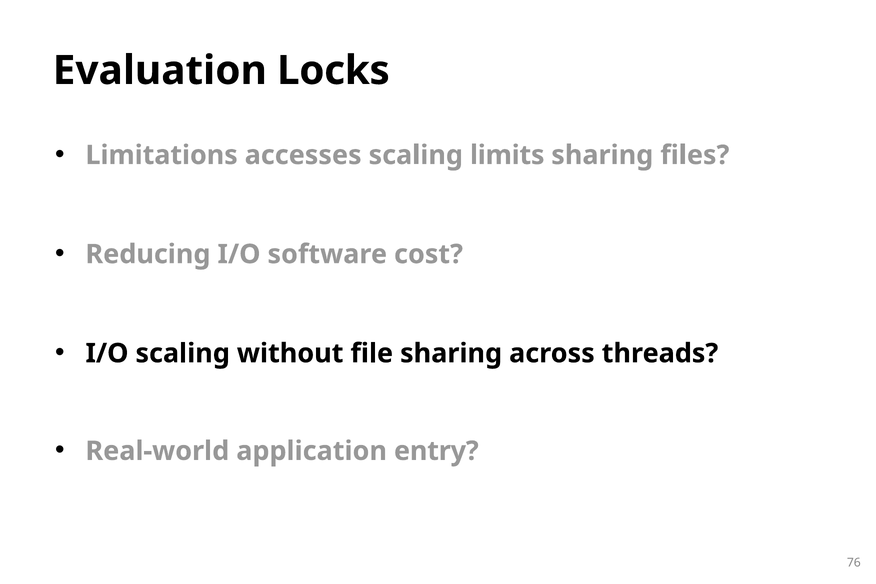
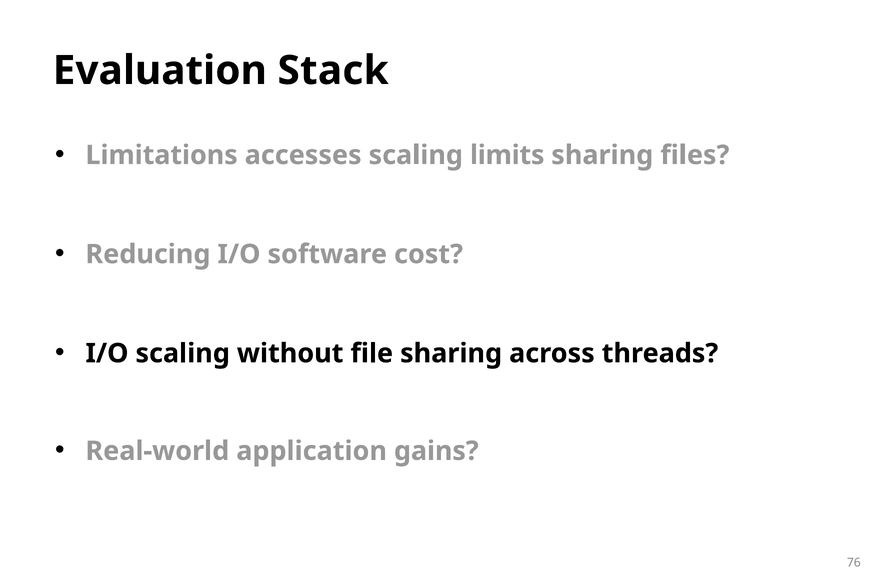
Locks: Locks -> Stack (333, 71)
entry: entry -> gains (436, 451)
